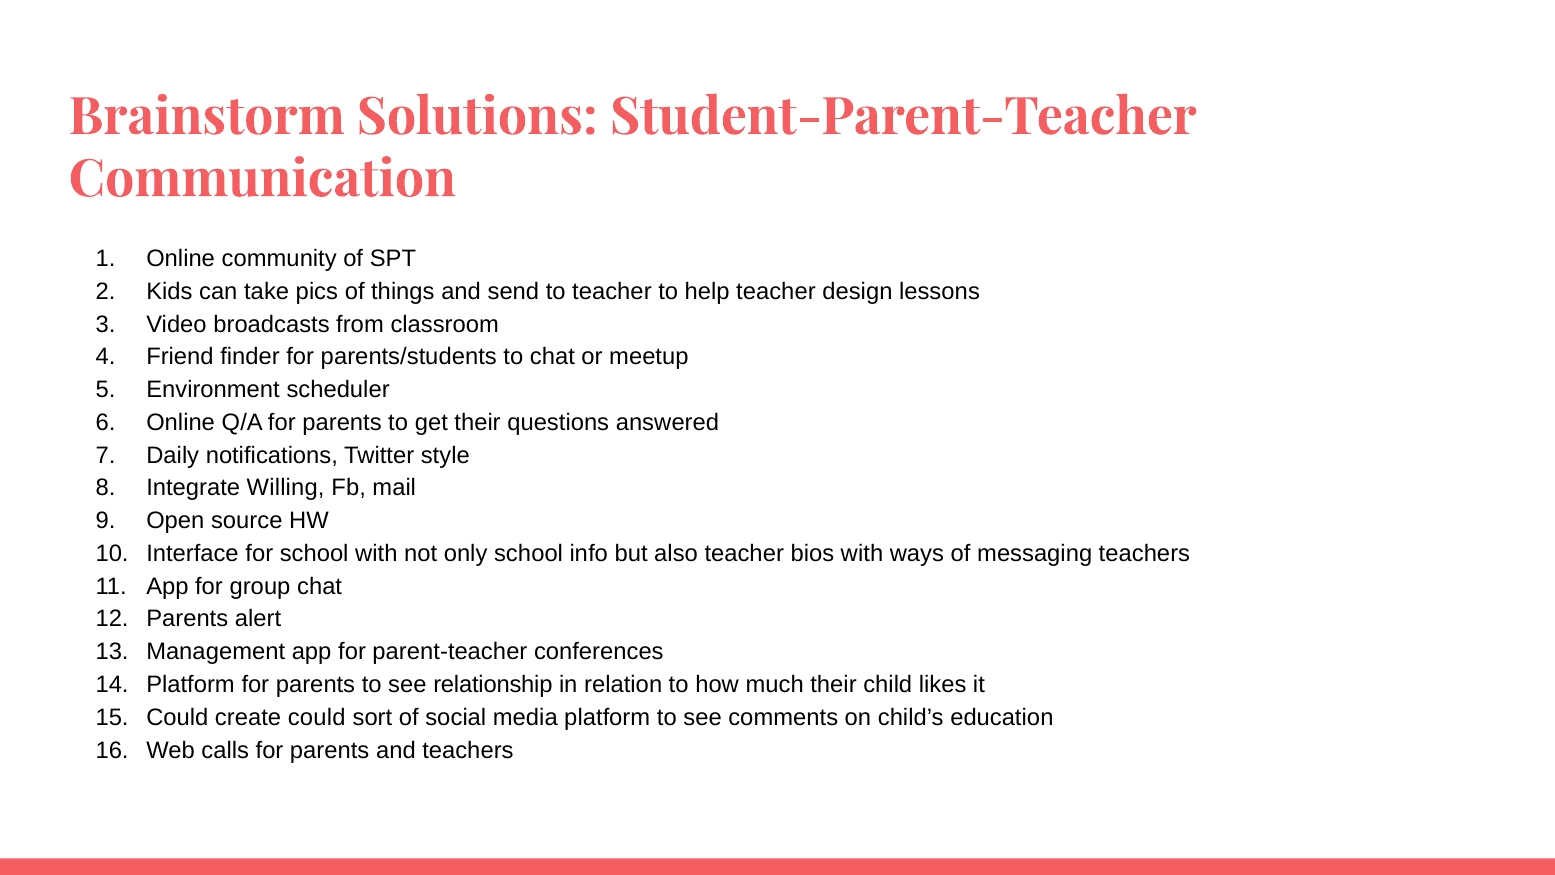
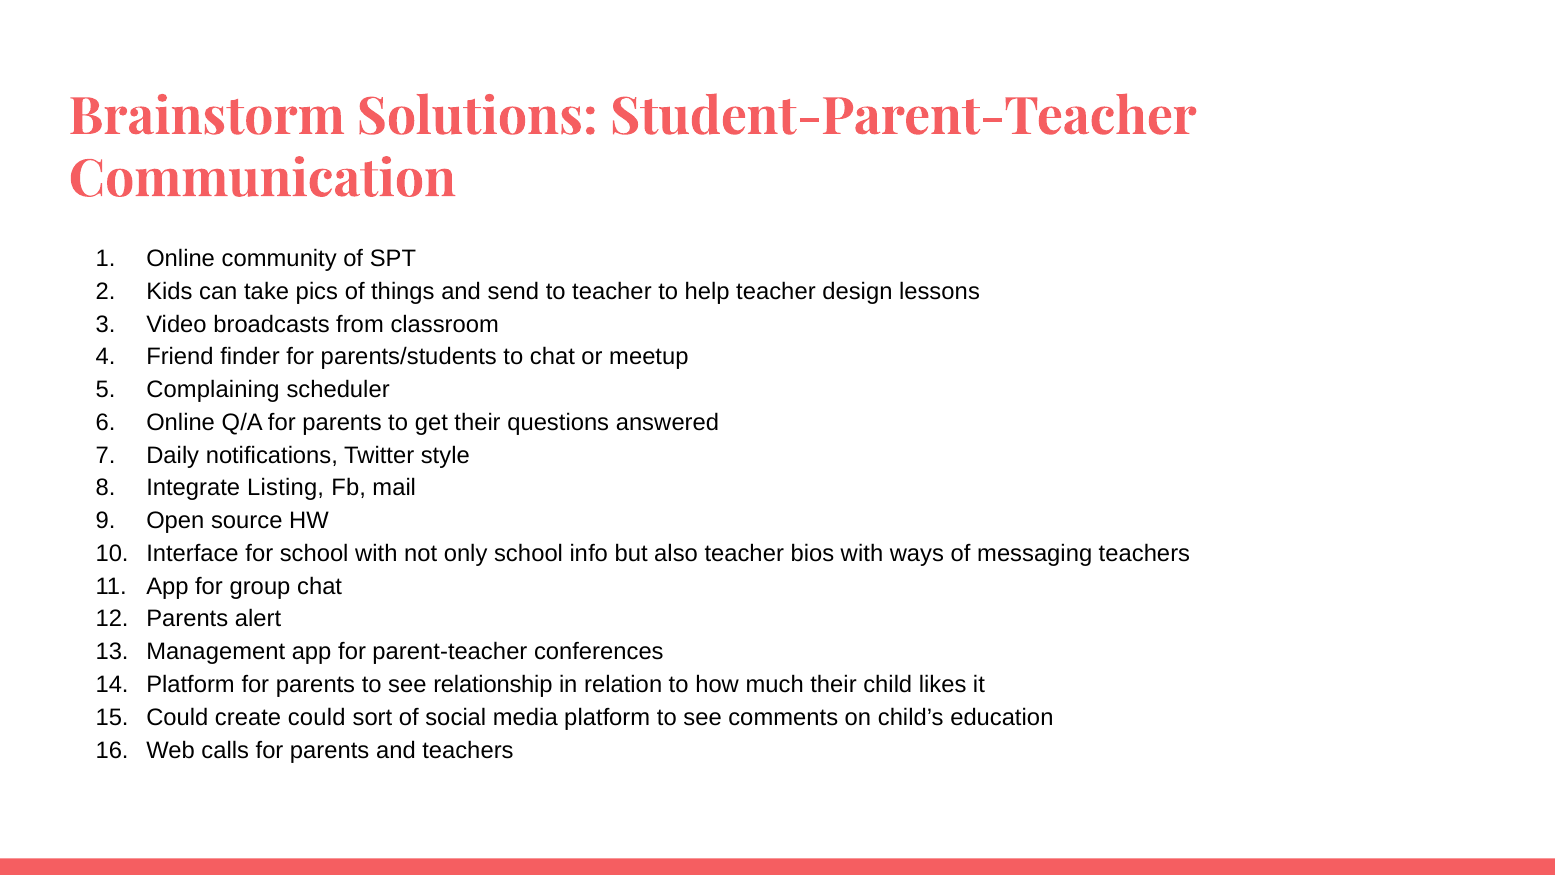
Environment: Environment -> Complaining (213, 390)
Willing: Willing -> Listing (286, 488)
